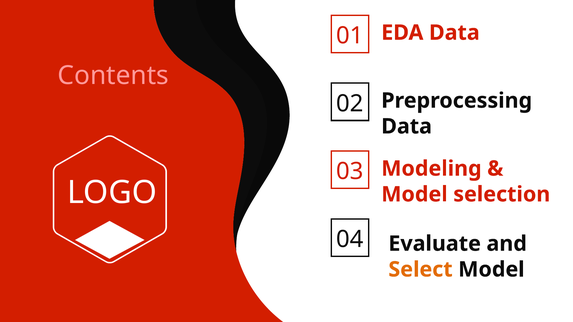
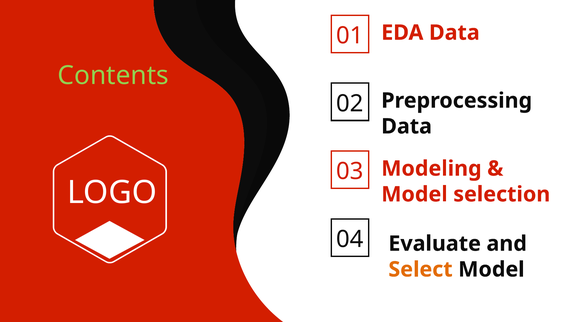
Contents colour: pink -> light green (113, 76)
